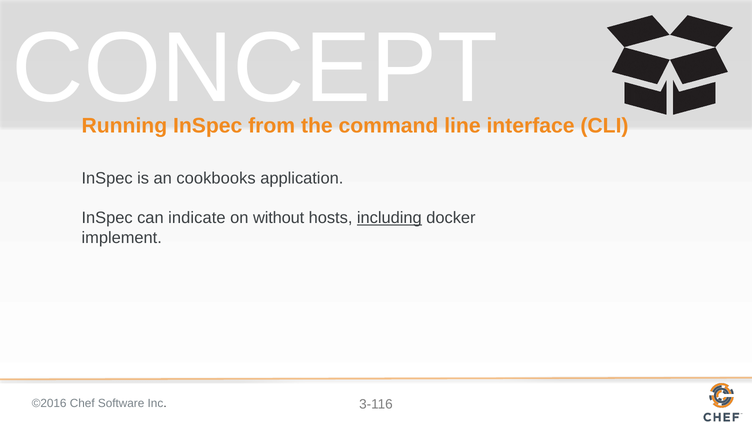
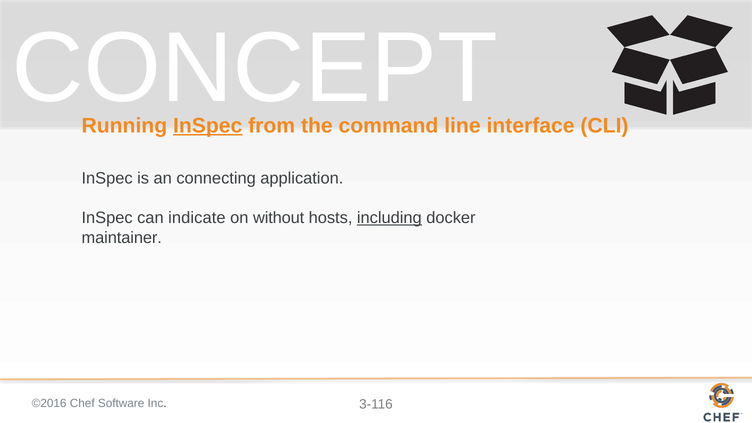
InSpec underline: none -> present (208, 126)
cookbooks: cookbooks -> connecting (216, 178)
implement: implement -> maintainer (122, 238)
